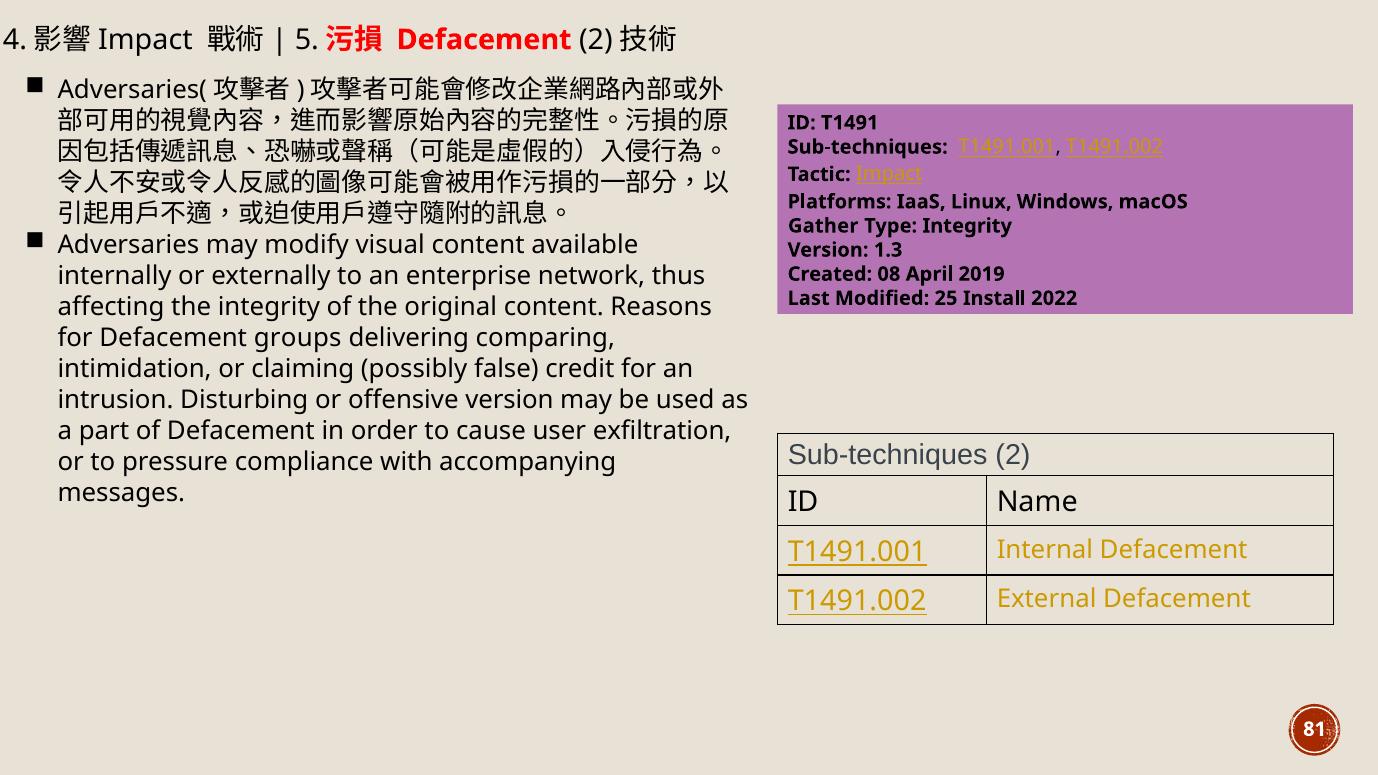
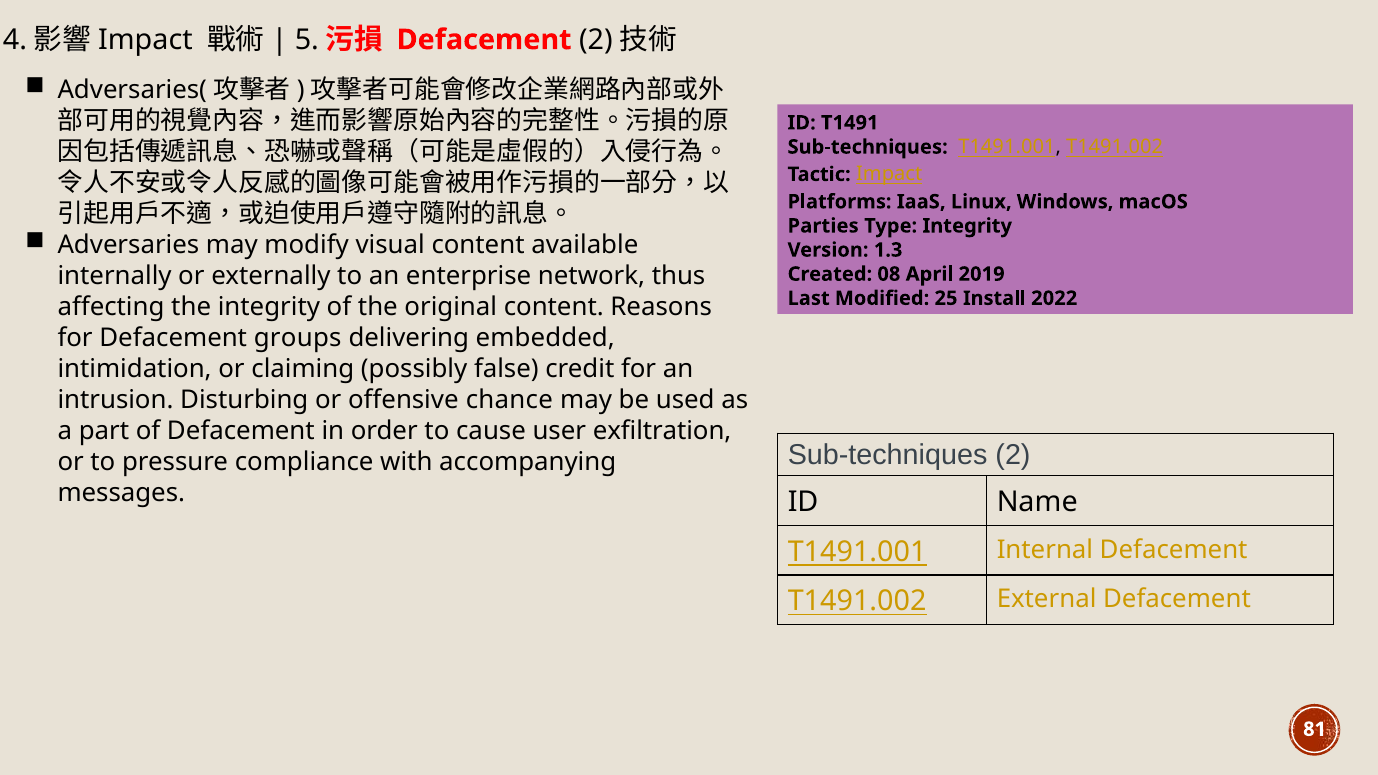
Gather: Gather -> Parties (823, 226)
comparing: comparing -> embedded (545, 338)
offensive version: version -> chance (509, 400)
